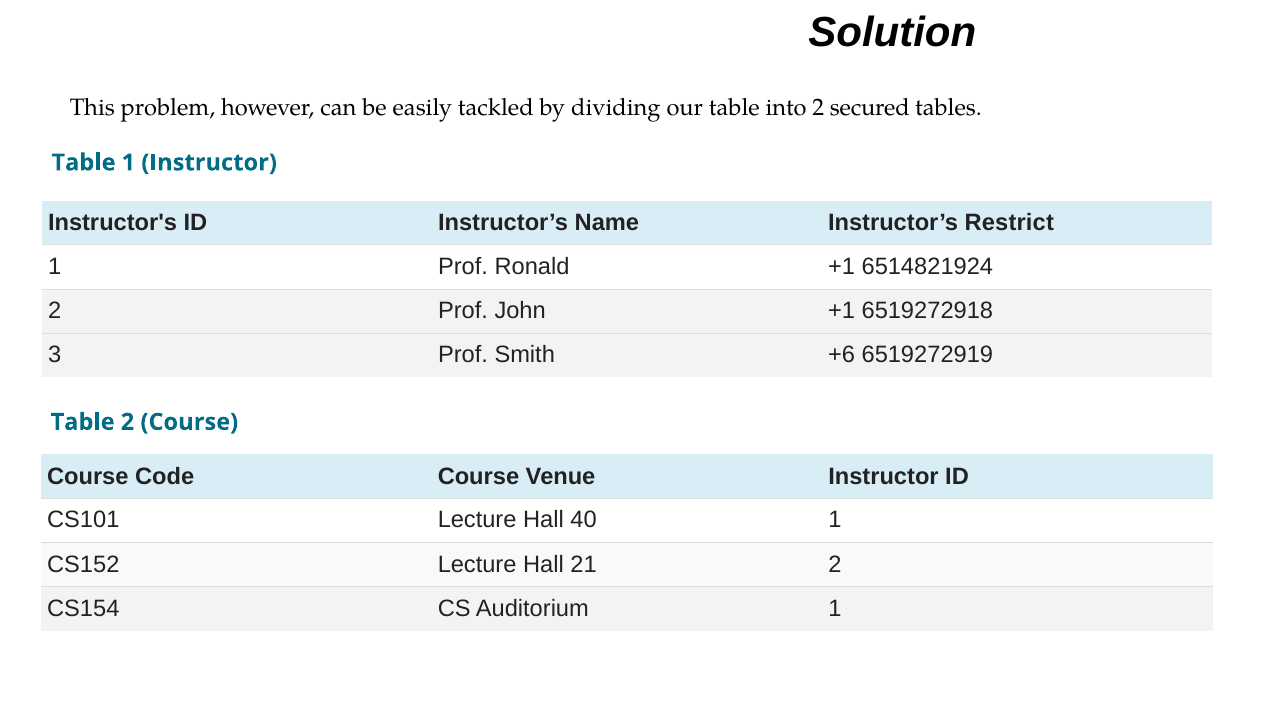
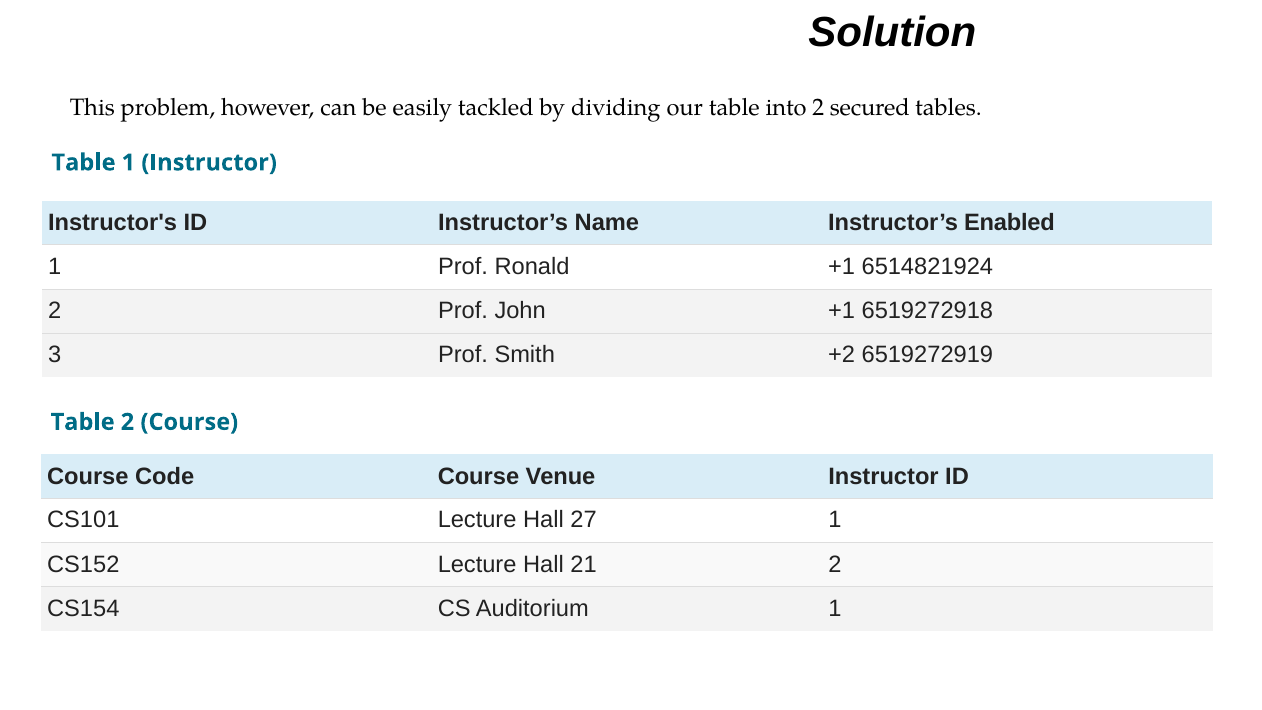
Restrict: Restrict -> Enabled (1009, 223)
+6: +6 -> +2 (842, 355)
40: 40 -> 27 (584, 520)
